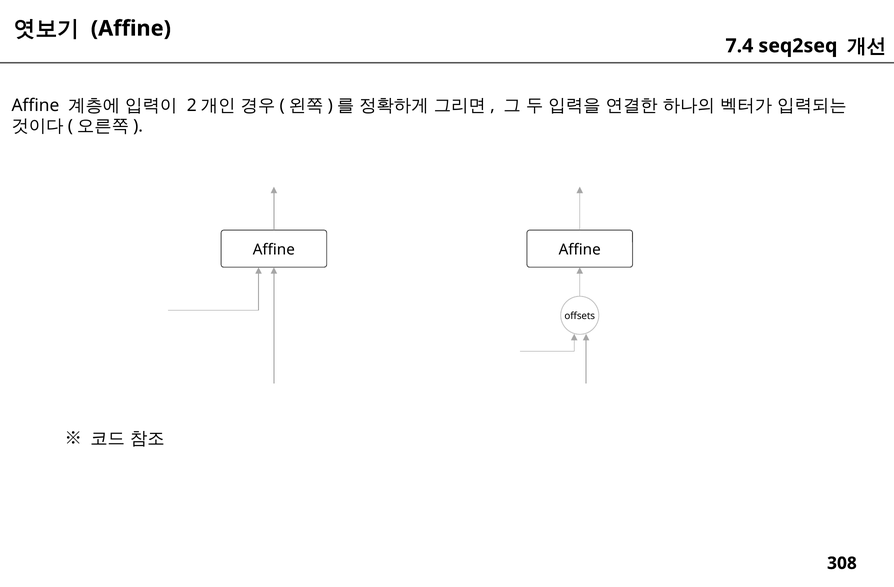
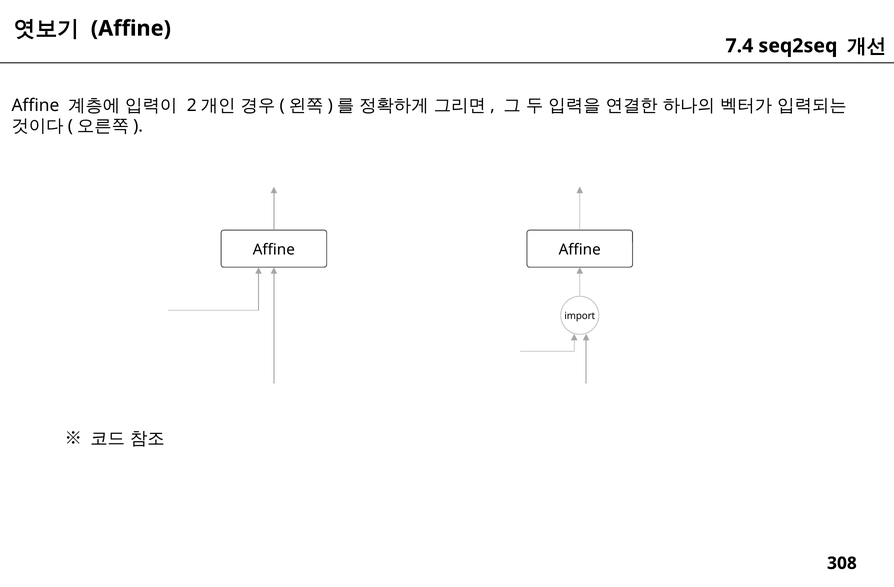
offsets: offsets -> import (580, 316)
